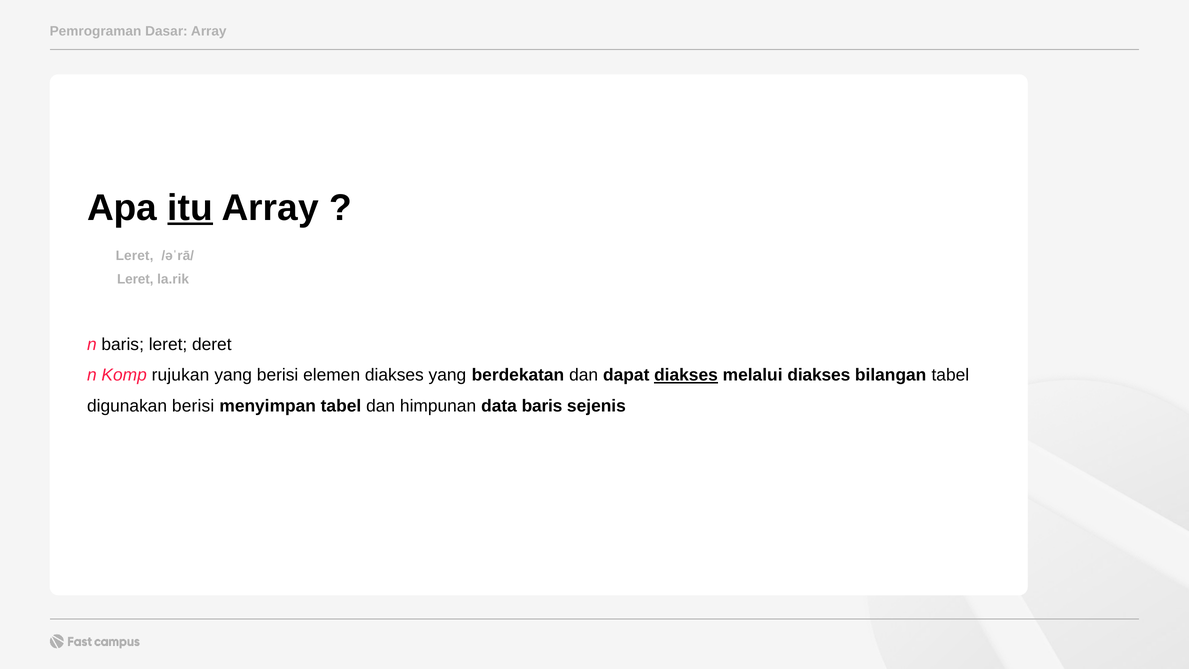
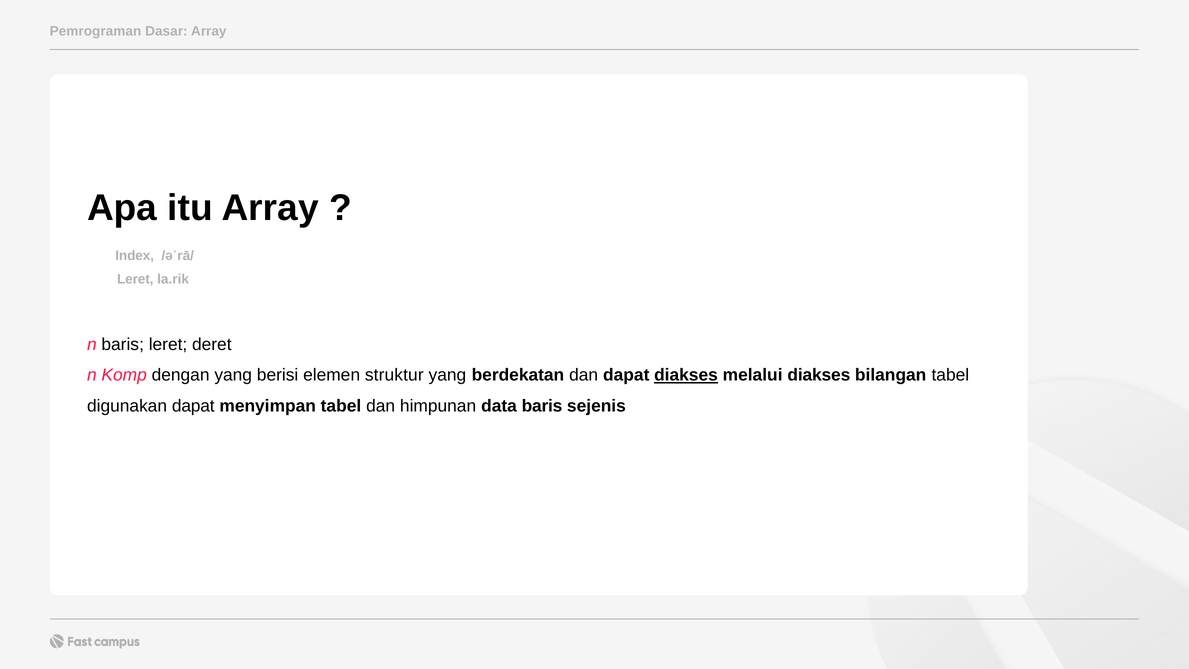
itu underline: present -> none (190, 208)
Leret: Leret -> Index (135, 255)
rujukan: rujukan -> dengan (181, 375)
elemen diakses: diakses -> struktur (394, 375)
digunakan berisi: berisi -> dapat (193, 406)
